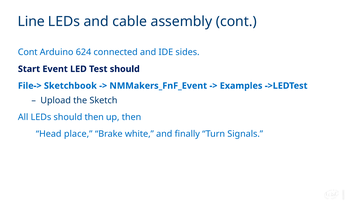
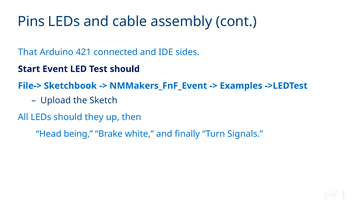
Line: Line -> Pins (31, 22)
Cont: Cont -> That (28, 52)
624: 624 -> 421 (84, 52)
should then: then -> they (94, 118)
place: place -> being (78, 134)
